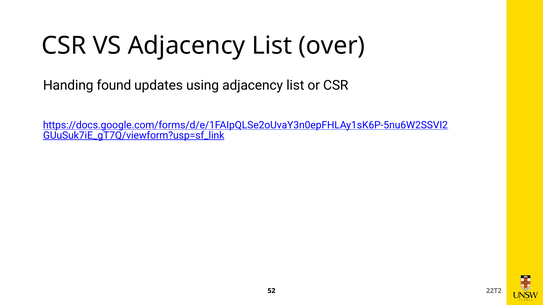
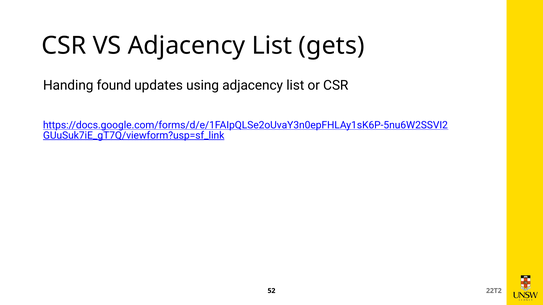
over: over -> gets (332, 46)
